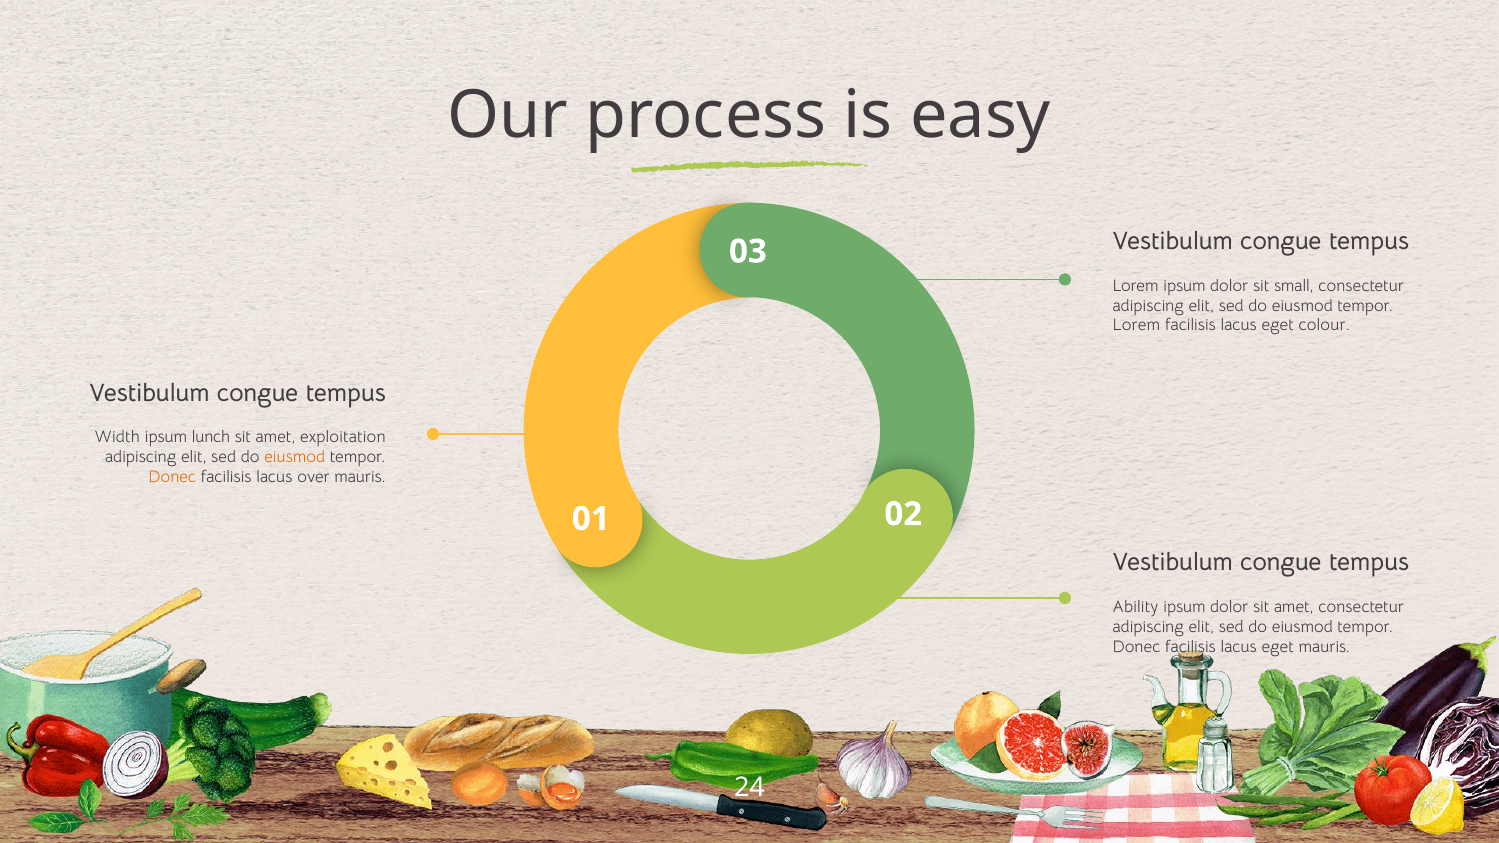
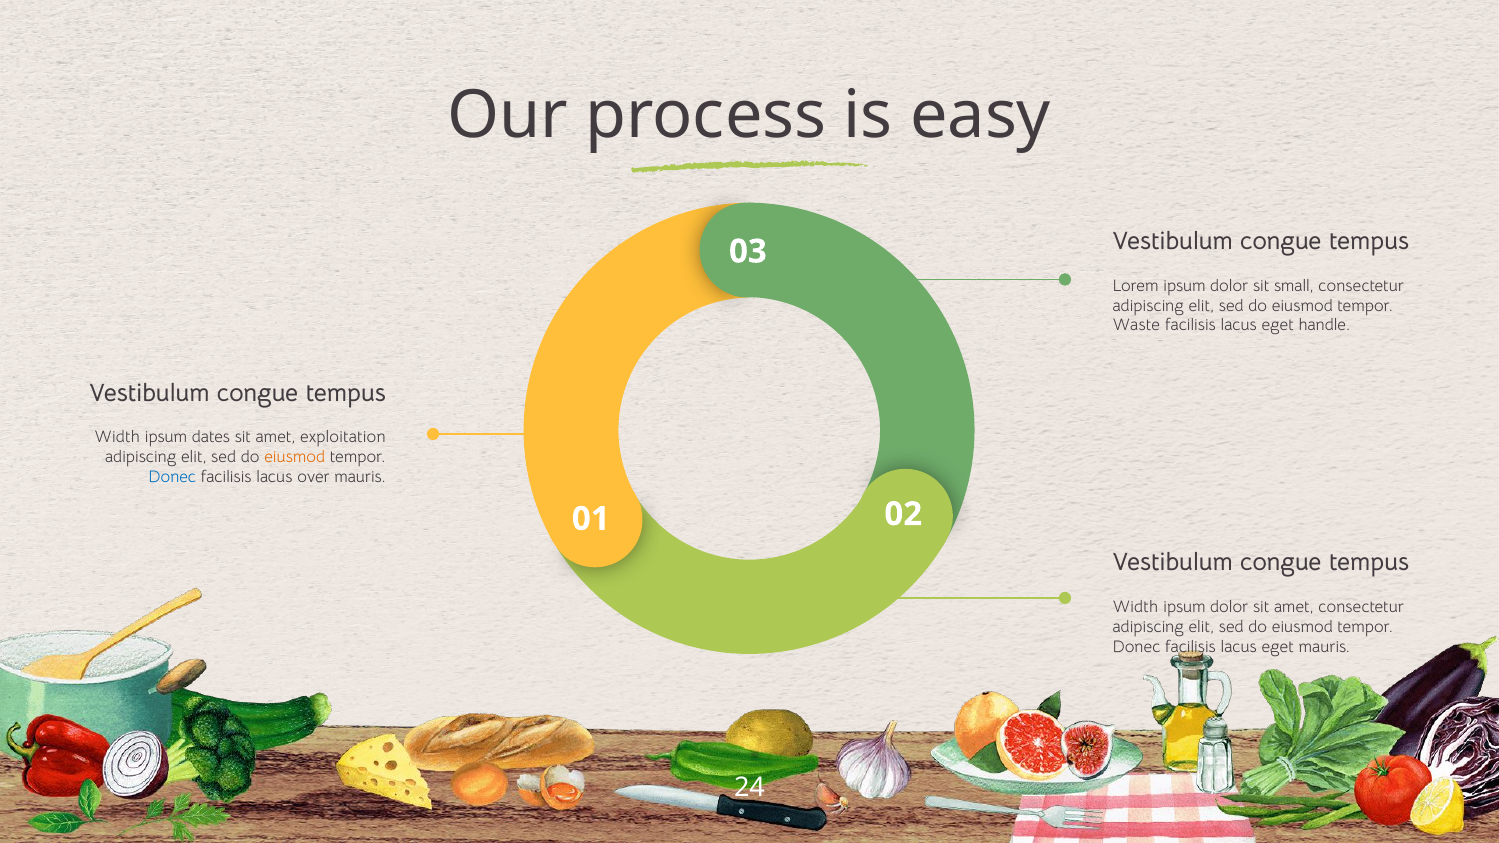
Lorem: Lorem -> Waste (1136, 326)
colour: colour -> handle (1324, 326)
lunch: lunch -> dates (211, 438)
Donec colour: orange -> blue (172, 477)
Ability: Ability -> Width (1136, 607)
